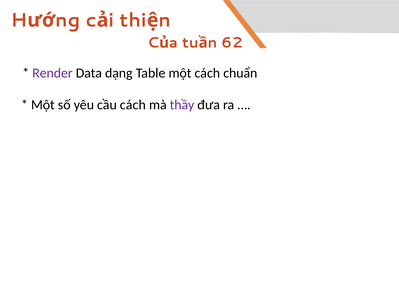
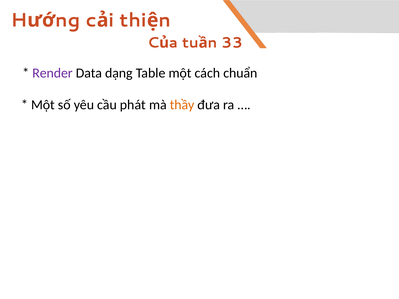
62: 62 -> 33 (232, 43)
cầu cách: cách -> phát (133, 105)
thầy colour: purple -> orange (182, 105)
